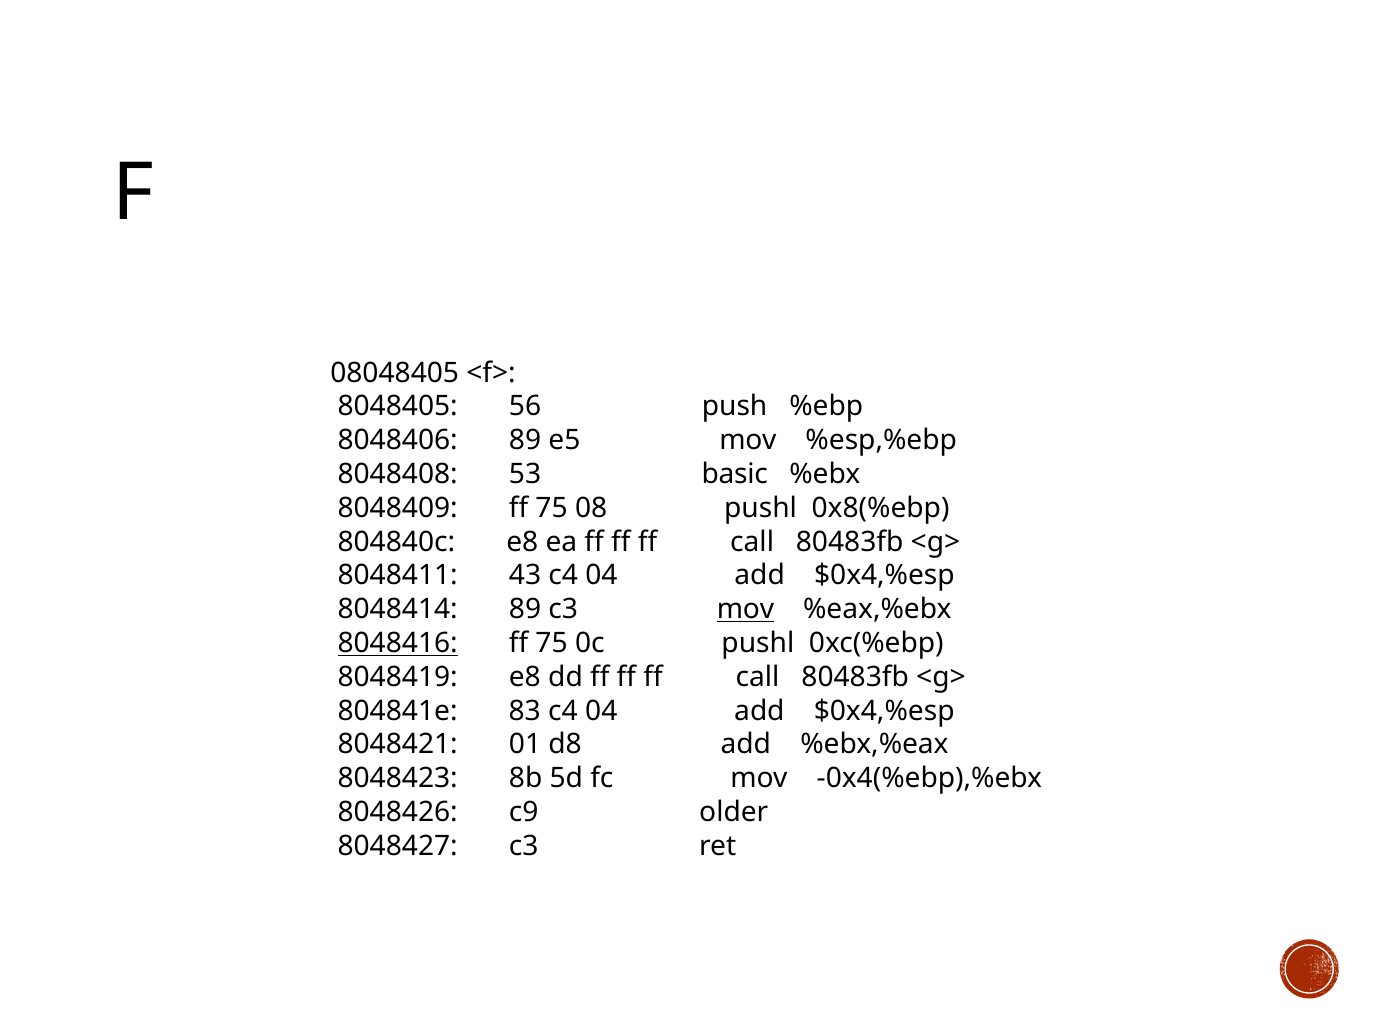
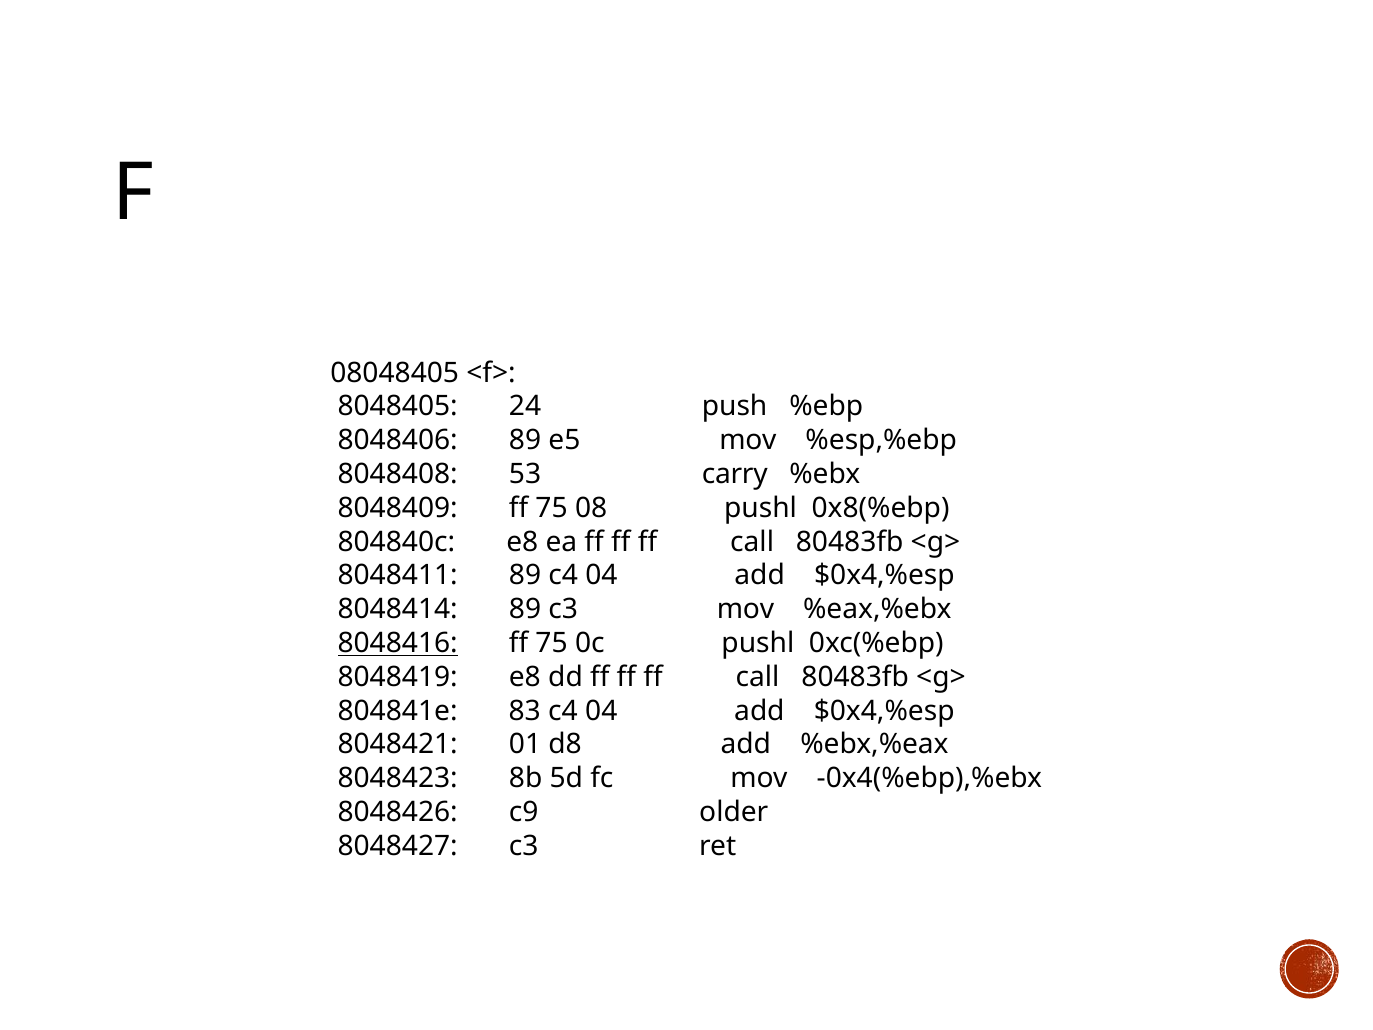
56: 56 -> 24 (525, 407)
basic: basic -> carry (735, 474)
8048411 43: 43 -> 89 (525, 575)
mov underline: present -> none (745, 609)
